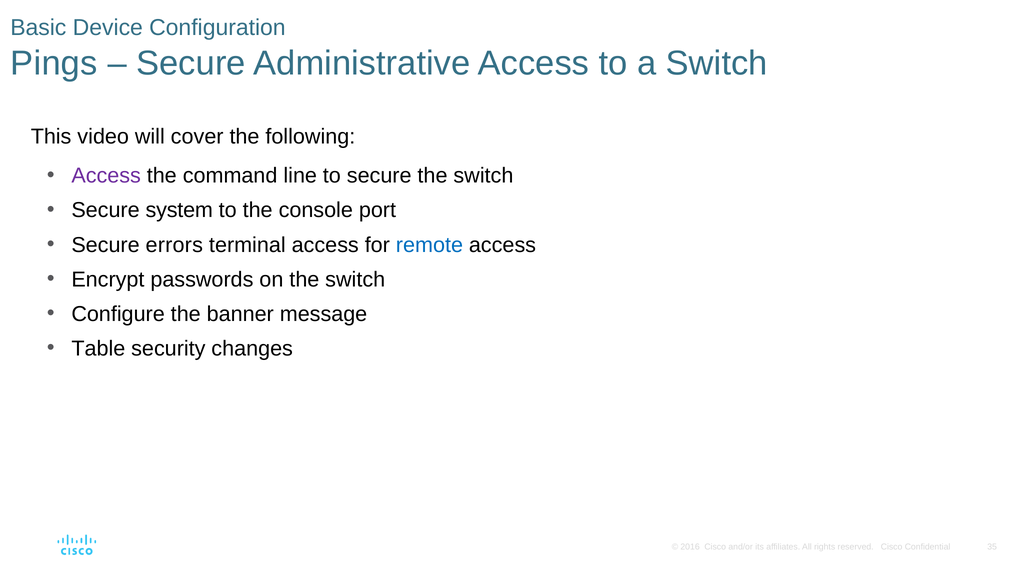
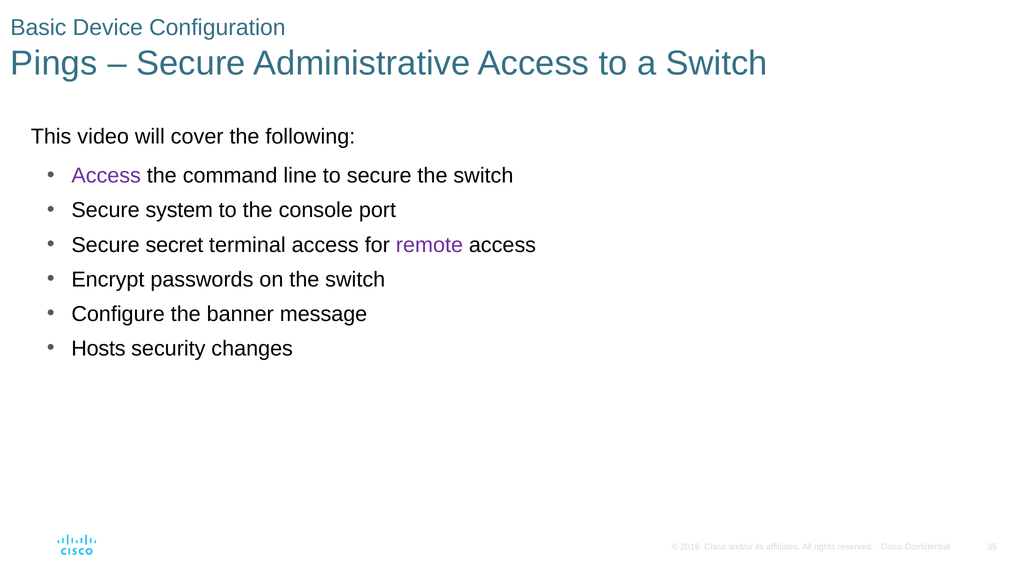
errors: errors -> secret (174, 245)
remote colour: blue -> purple (429, 245)
Table: Table -> Hosts (98, 348)
